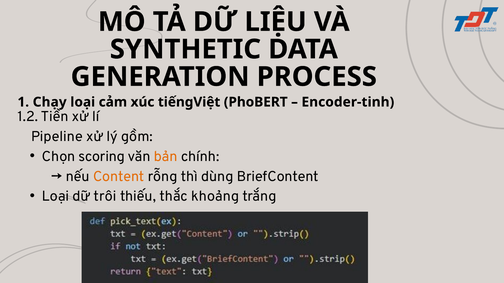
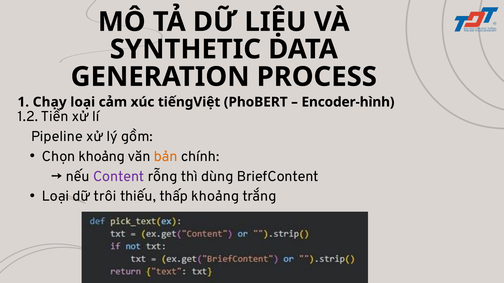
Encoder-tinh: Encoder-tinh -> Encoder-hình (348, 102)
Chọn scoring: scoring -> khoảng (102, 157)
Content colour: orange -> purple (119, 177)
thắc: thắc -> thấp (174, 197)
